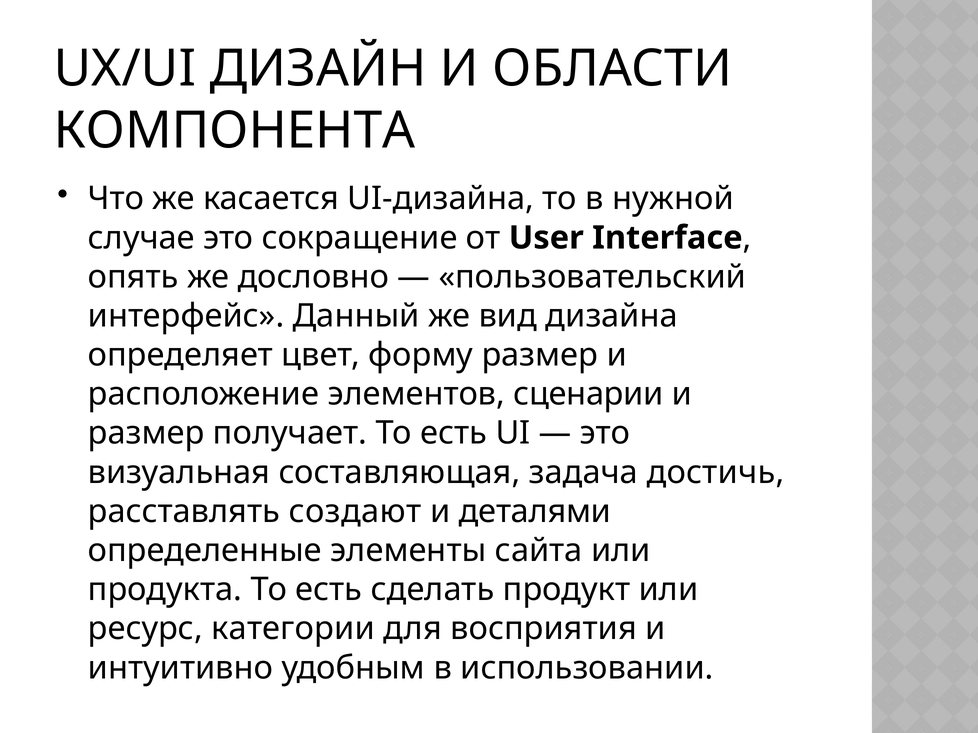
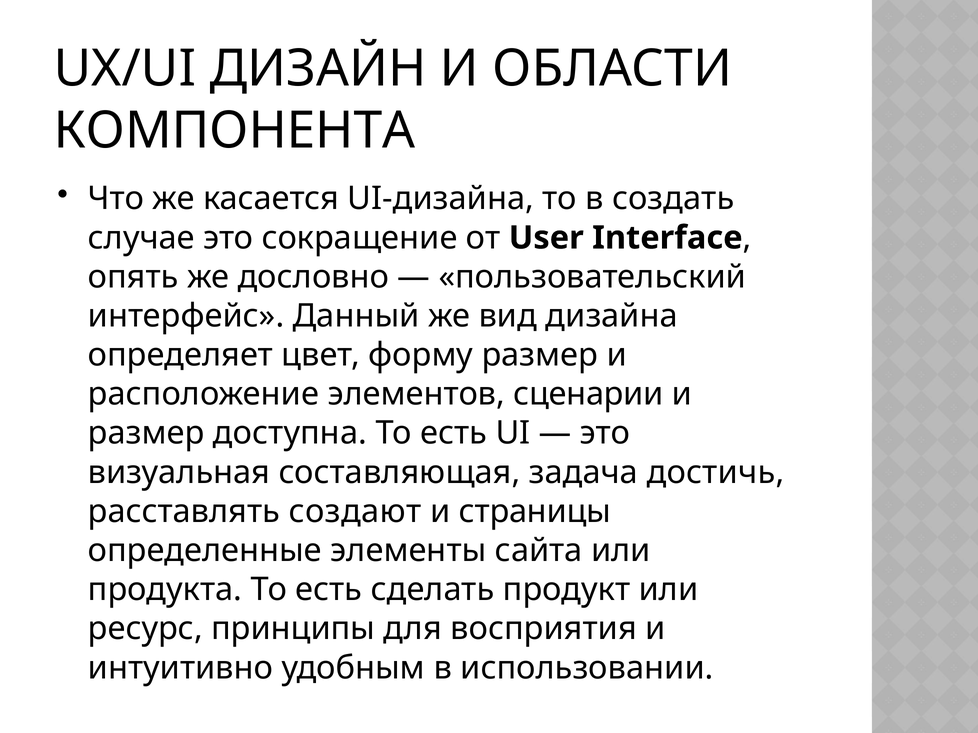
нужной: нужной -> создать (673, 199)
получает: получает -> доступна (290, 434)
деталями: деталями -> страницы (535, 512)
категории: категории -> принципы (293, 629)
